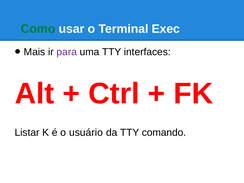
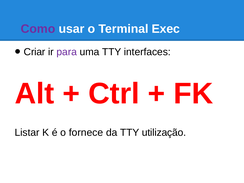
Como colour: green -> purple (38, 29)
Mais: Mais -> Criar (35, 52)
usuário: usuário -> fornece (86, 132)
comando: comando -> utilização (164, 132)
